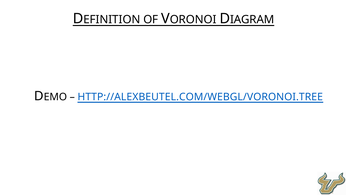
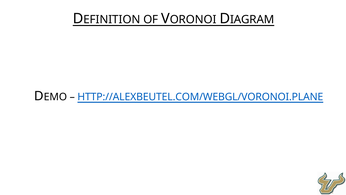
HTTP://ALEXBEUTEL.COM/WEBGL/VORONOI.TREE: HTTP://ALEXBEUTEL.COM/WEBGL/VORONOI.TREE -> HTTP://ALEXBEUTEL.COM/WEBGL/VORONOI.PLANE (200, 97)
